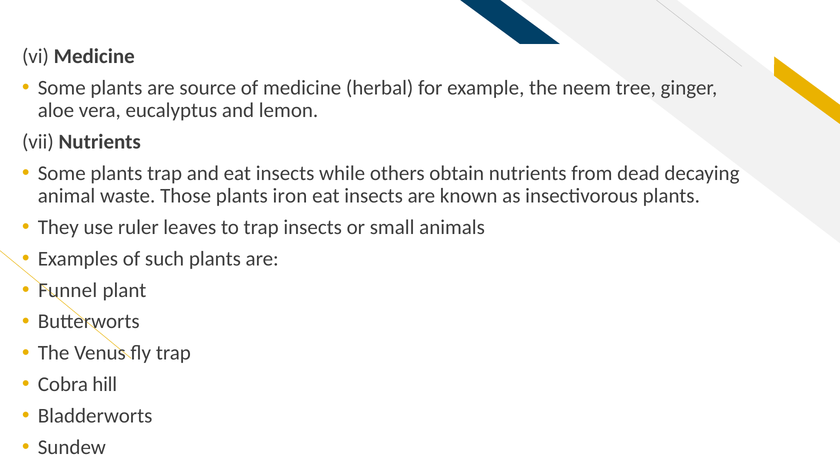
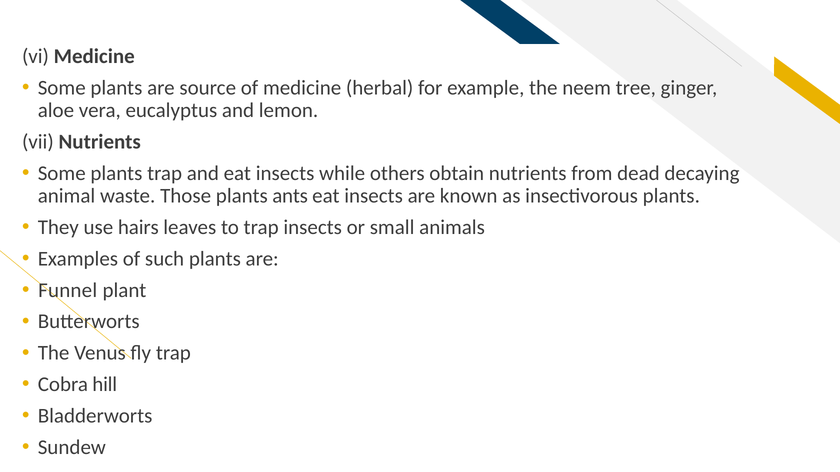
iron: iron -> ants (290, 196)
ruler: ruler -> hairs (138, 228)
